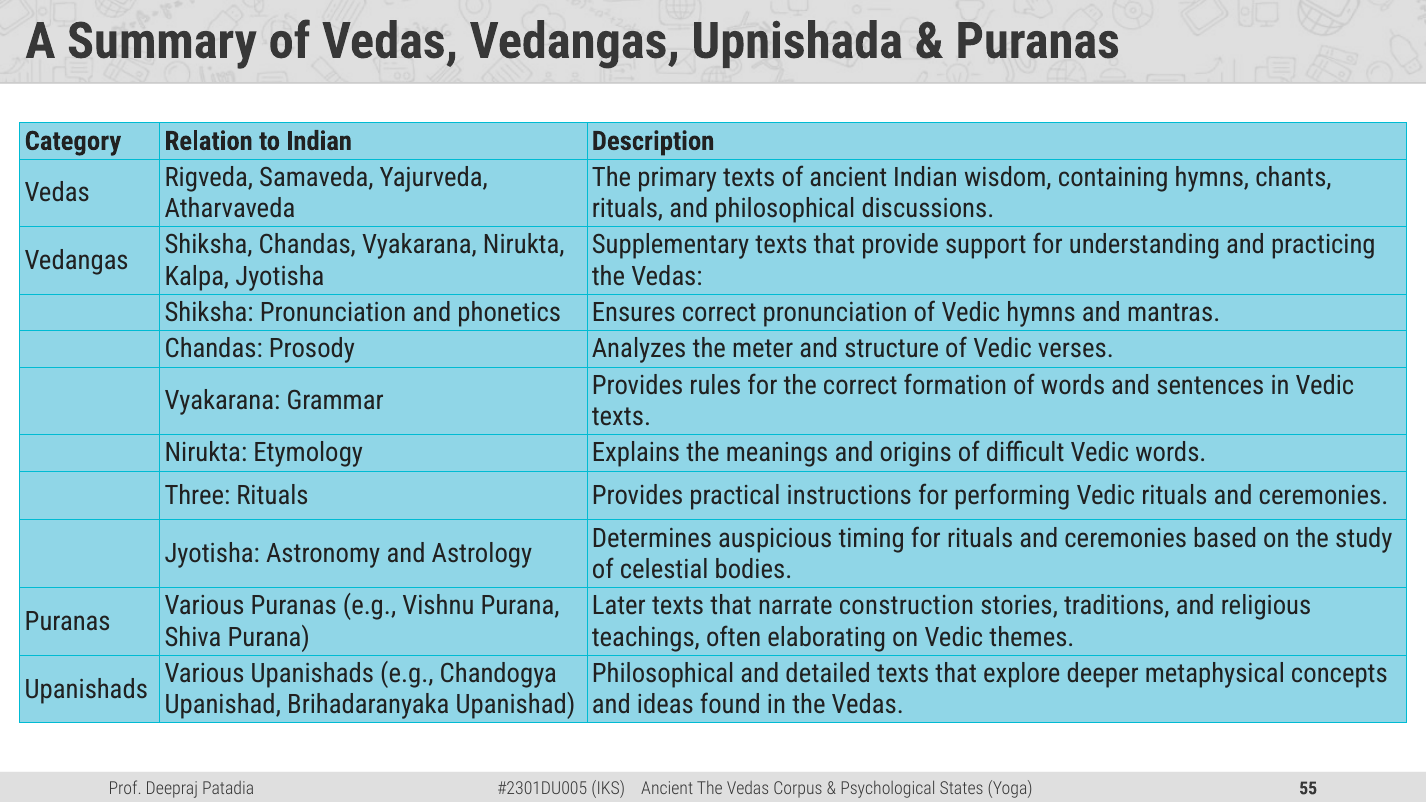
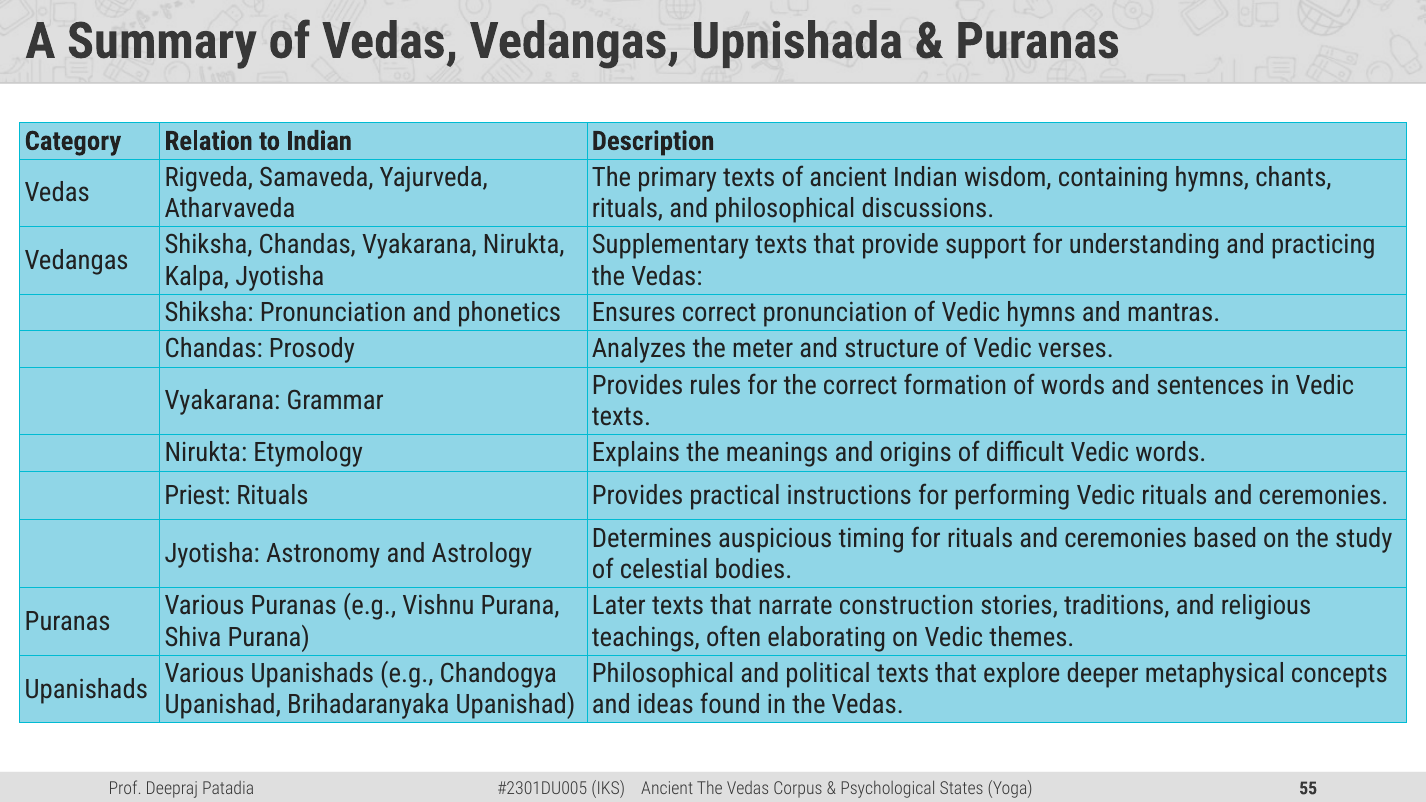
Three: Three -> Priest (198, 496)
detailed: detailed -> political (828, 674)
